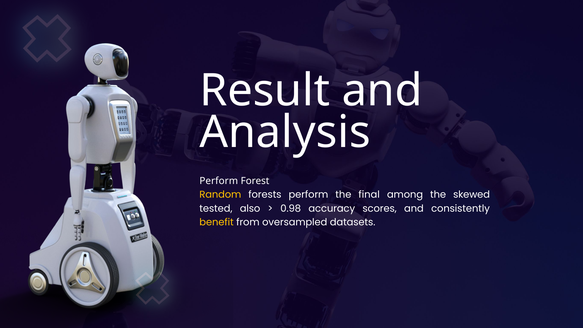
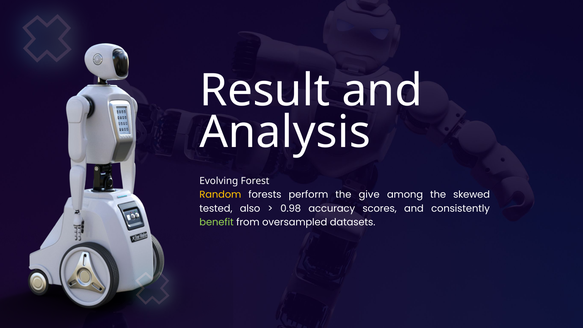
Perform: Perform -> Evolving (219, 181)
final: final -> give (369, 195)
benefit colour: yellow -> light green (217, 222)
